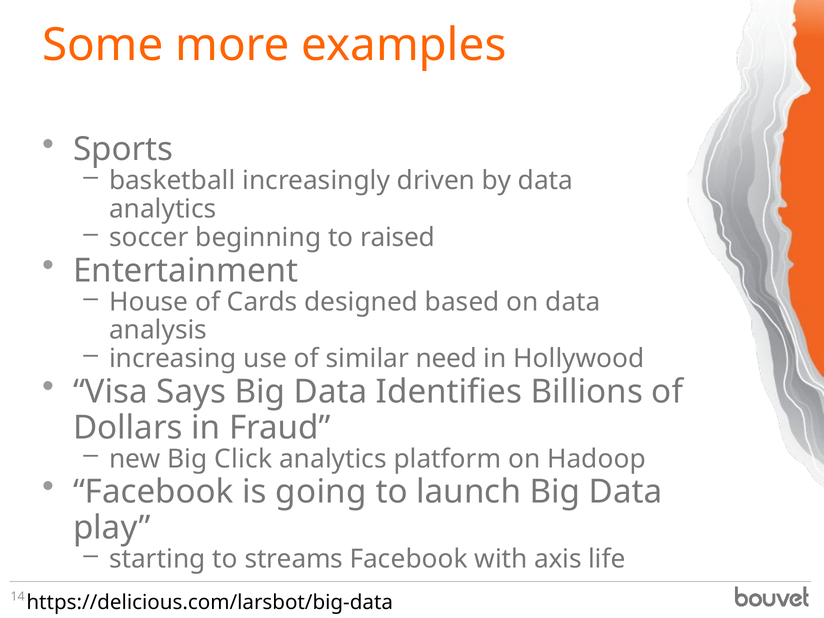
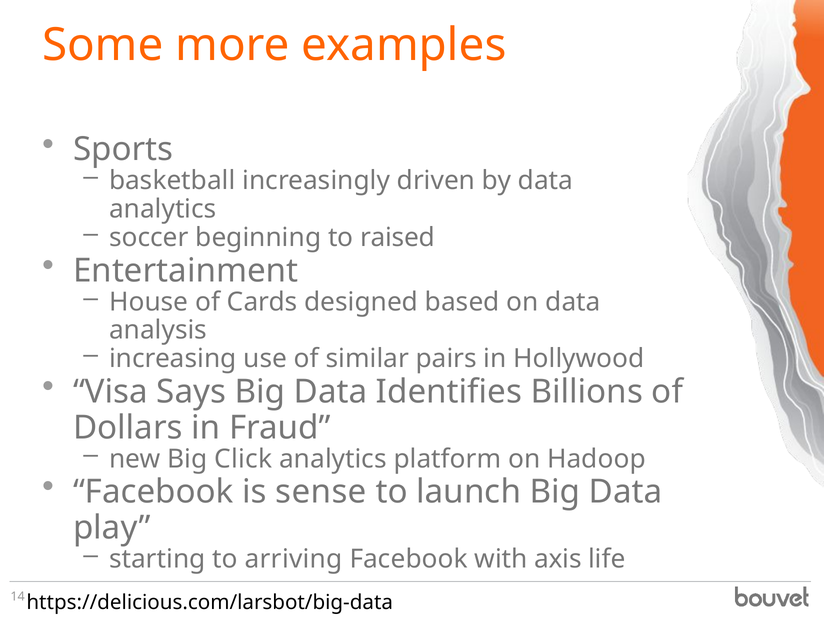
need: need -> pairs (446, 359)
going: going -> sense (321, 492)
streams: streams -> arriving (294, 559)
